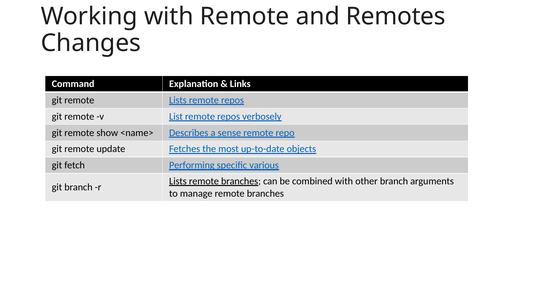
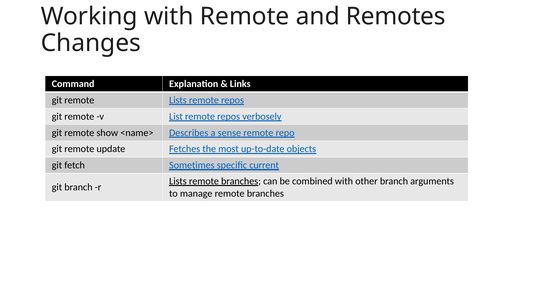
Performing: Performing -> Sometimes (192, 165)
various: various -> current (264, 165)
